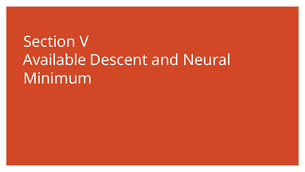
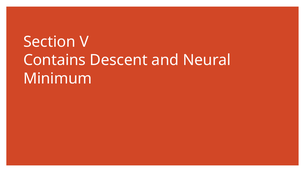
Available: Available -> Contains (55, 60)
